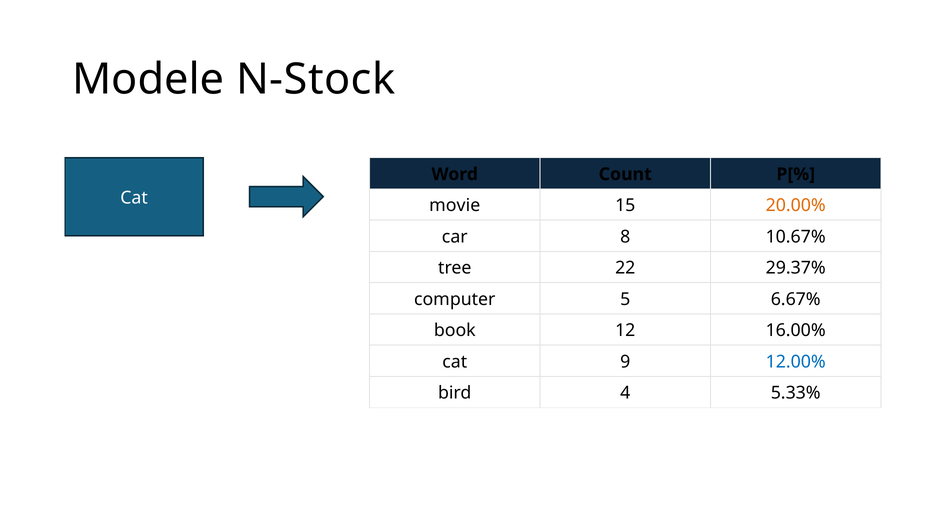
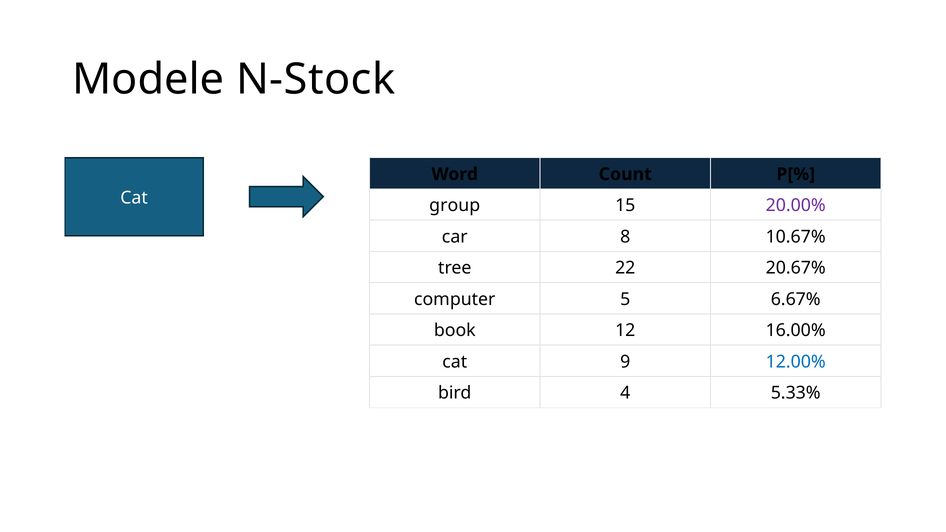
movie: movie -> group (455, 206)
20.00% colour: orange -> purple (796, 206)
29.37%: 29.37% -> 20.67% (796, 268)
